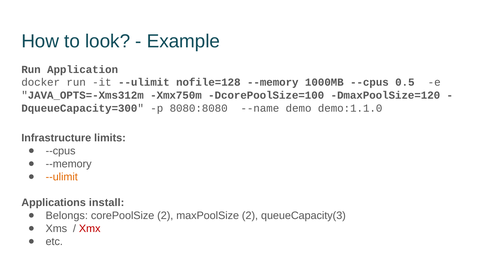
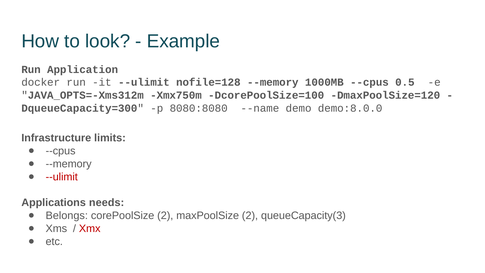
demo:1.1.0: demo:1.1.0 -> demo:8.0.0 (350, 108)
--ulimit colour: orange -> red (62, 177)
install: install -> needs (107, 203)
